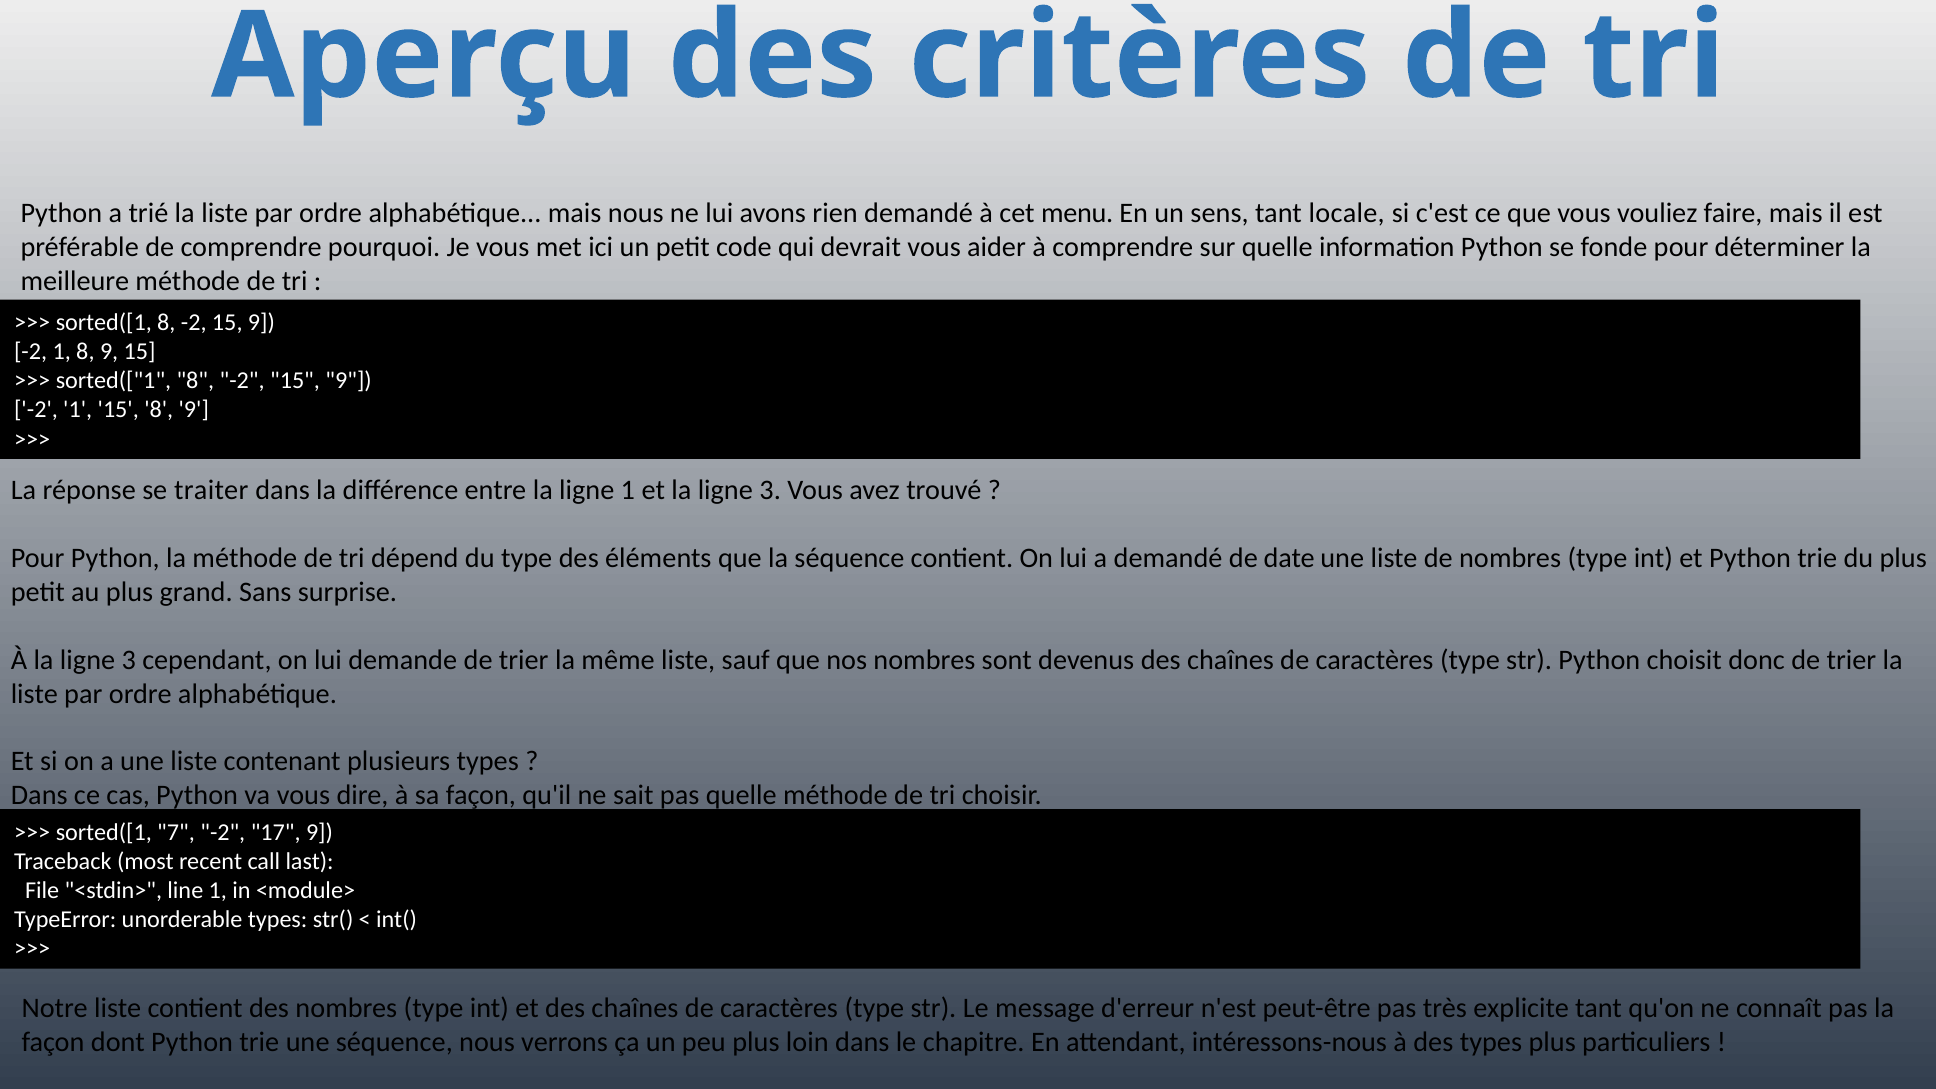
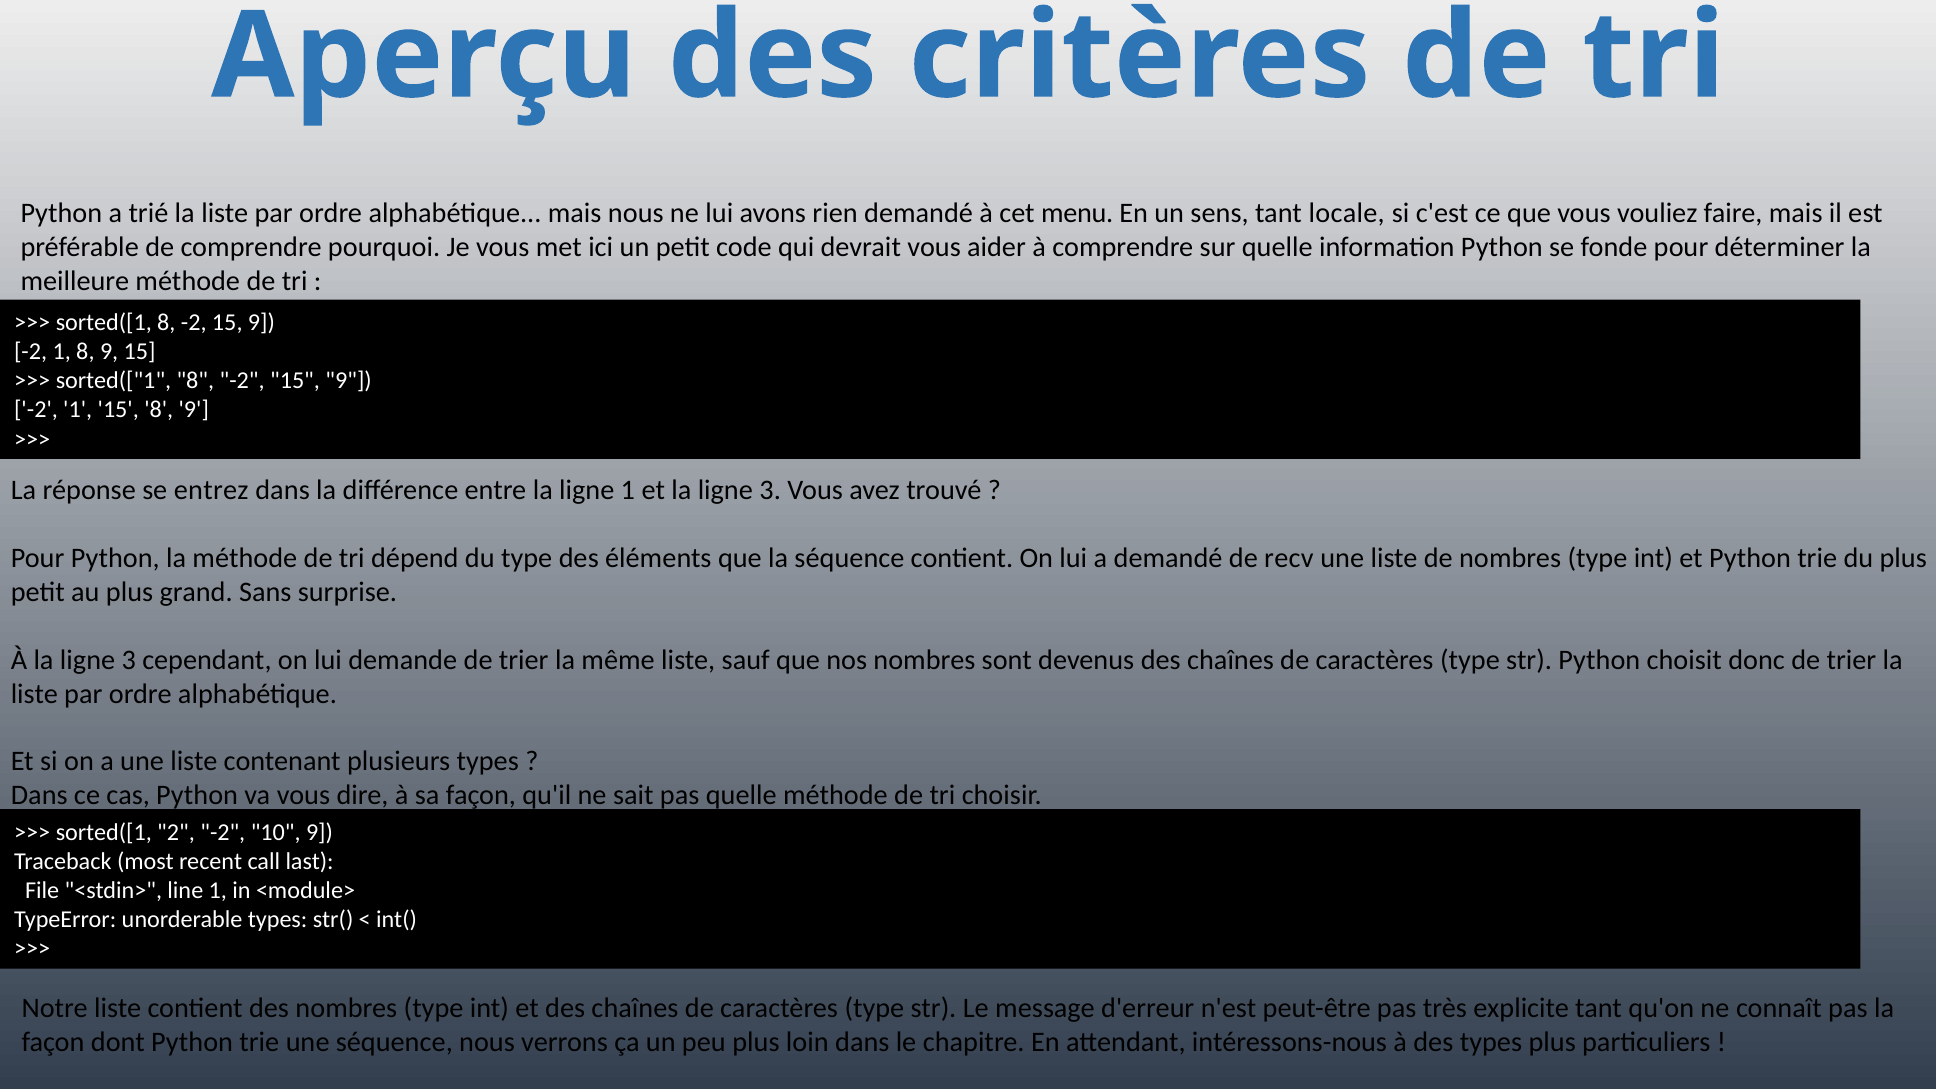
traiter: traiter -> entrez (211, 490)
date: date -> recv (1289, 558)
7: 7 -> 2 (176, 833)
17: 17 -> 10 (276, 833)
